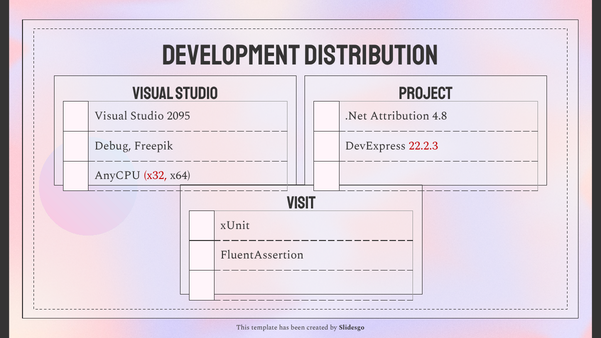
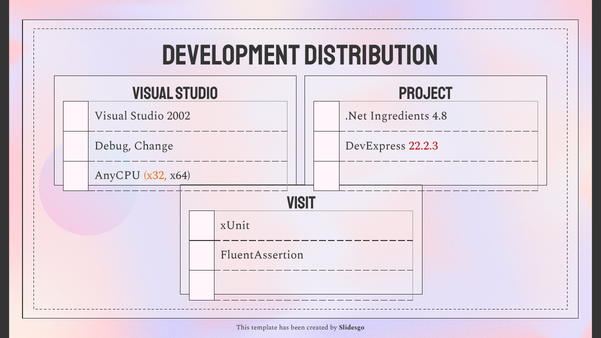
2095: 2095 -> 2002 (179, 116)
Attribution: Attribution -> Ingredients (400, 116)
Freepik: Freepik -> Change (154, 146)
x32 colour: red -> orange (155, 176)
